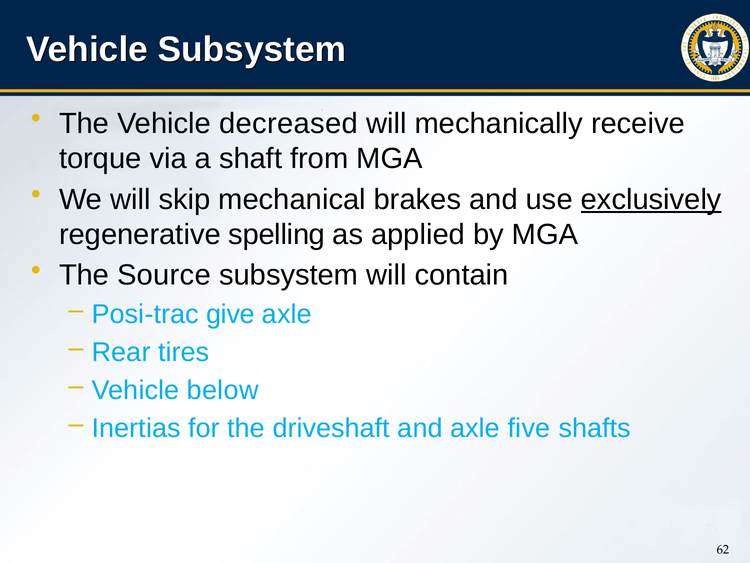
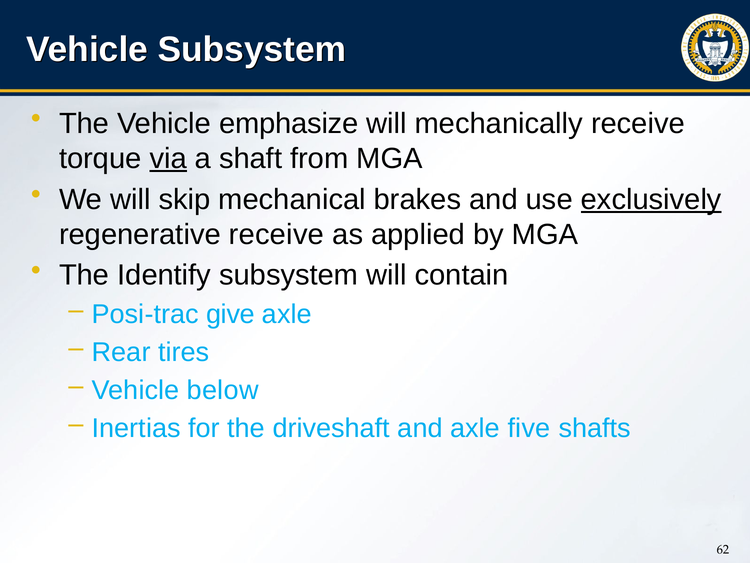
decreased: decreased -> emphasize (289, 123)
via underline: none -> present (168, 158)
regenerative spelling: spelling -> receive (276, 234)
Source: Source -> Identify (164, 275)
